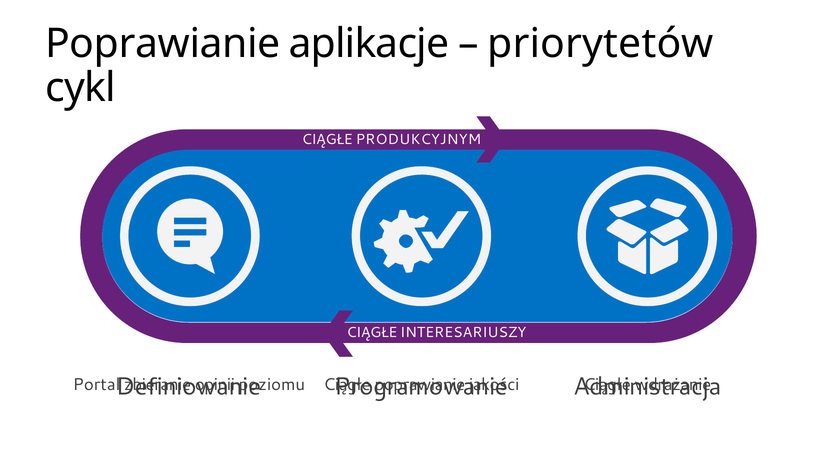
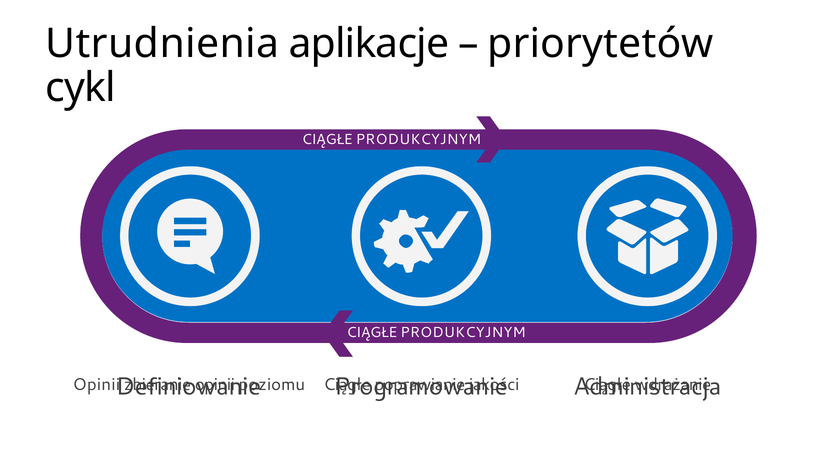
Poprawianie: Poprawianie -> Utrudnienia (162, 44)
INTERESARIUSZY: INTERESARIUSZY -> PRODUKCYJNYM (463, 333)
Portal: Portal -> Opinii (96, 385)
